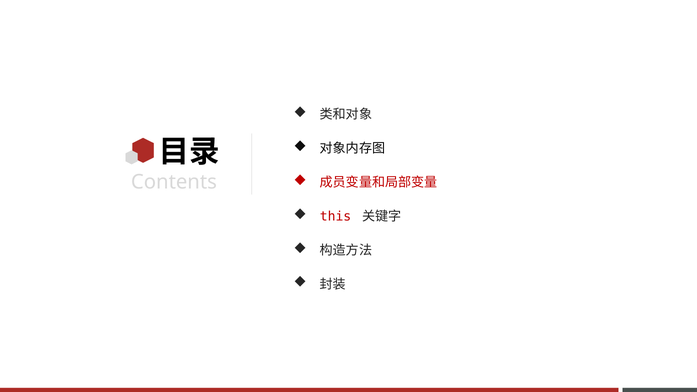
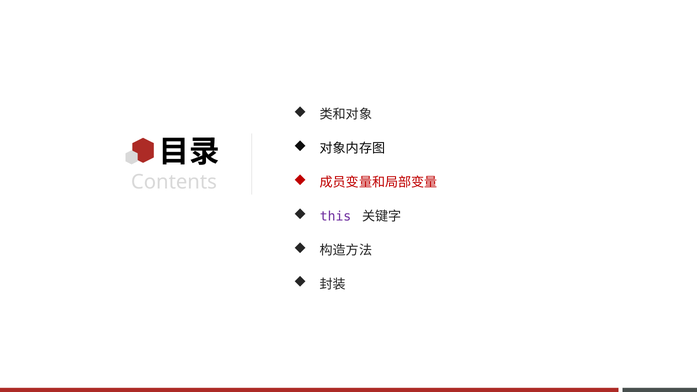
this colour: red -> purple (336, 216)
